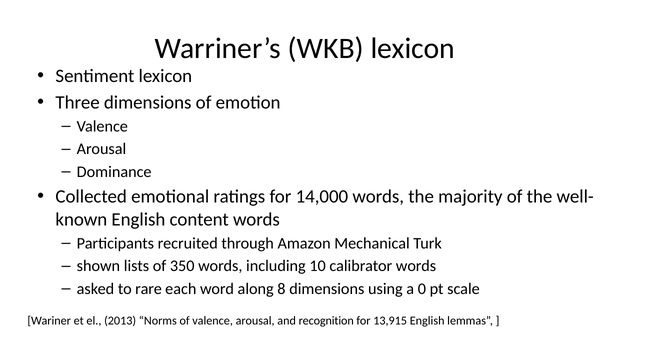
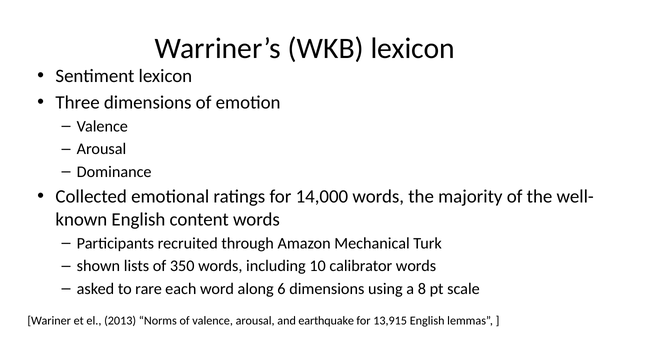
8: 8 -> 6 (281, 289)
0: 0 -> 8 (422, 289)
recognition: recognition -> earthquake (326, 321)
